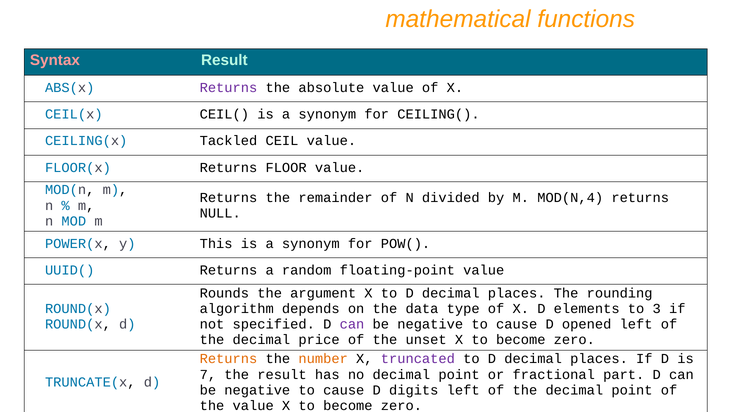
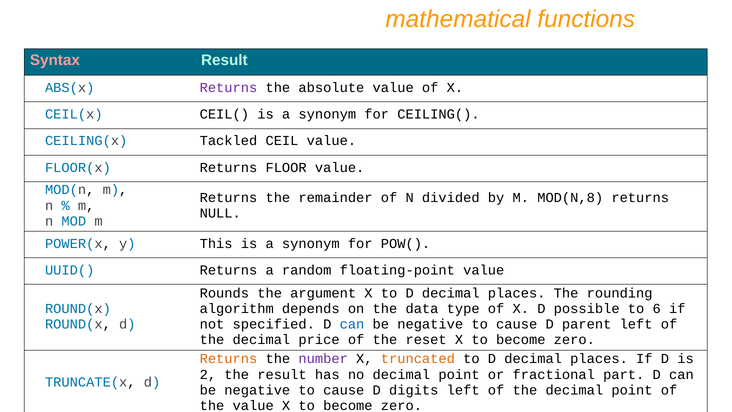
MOD(N,4: MOD(N,4 -> MOD(N,8 (570, 198)
elements: elements -> possible (587, 308)
3: 3 -> 6 (657, 308)
can colour: purple -> blue (352, 324)
opened: opened -> parent (587, 324)
unset: unset -> reset (426, 339)
number colour: orange -> purple (323, 359)
truncated colour: purple -> orange (418, 359)
7: 7 -> 2 (208, 374)
